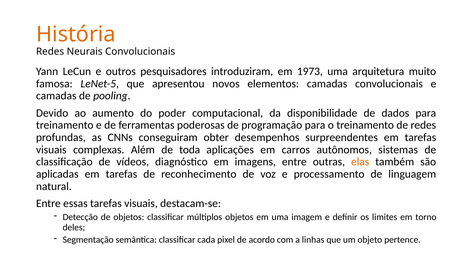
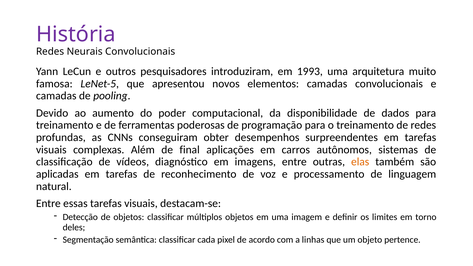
História colour: orange -> purple (76, 34)
1973: 1973 -> 1993 (310, 71)
toda: toda -> final (190, 150)
